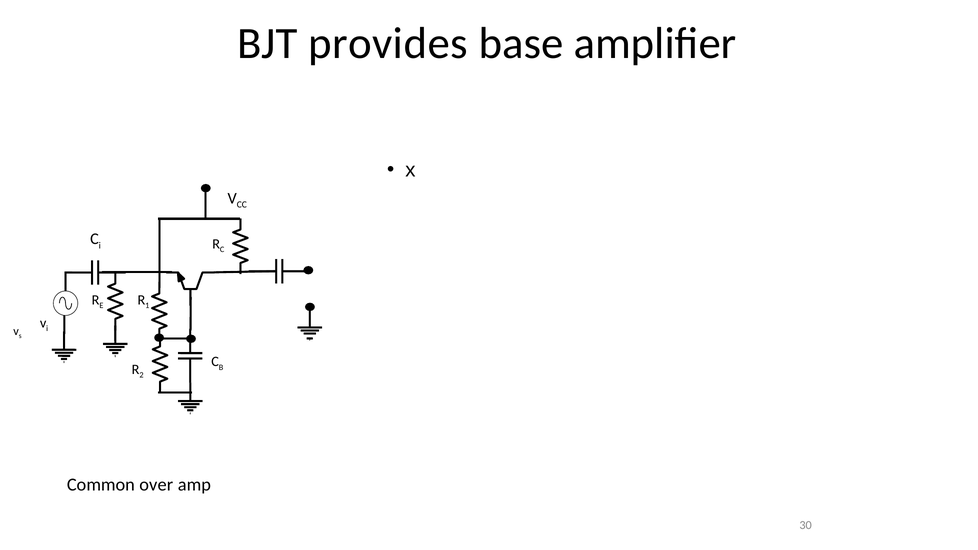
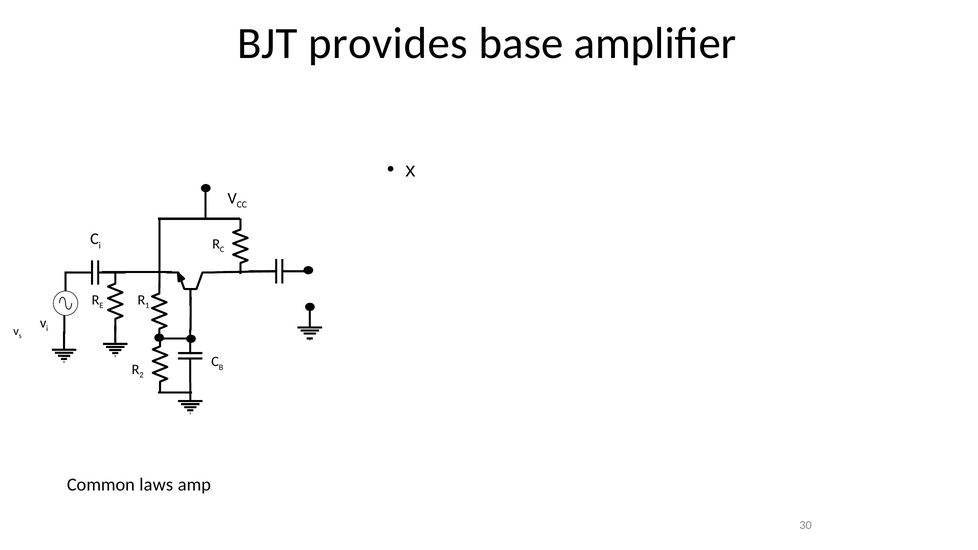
over: over -> laws (156, 485)
